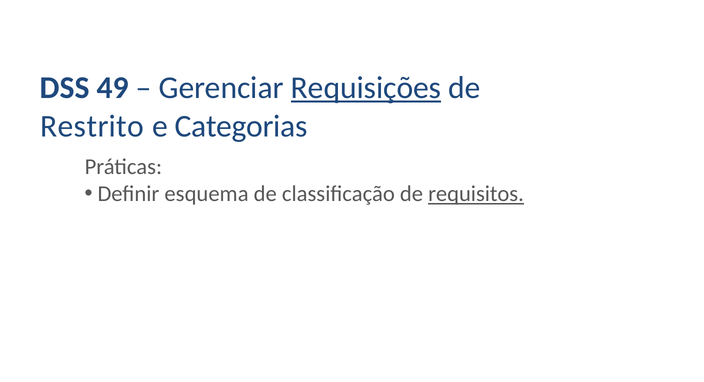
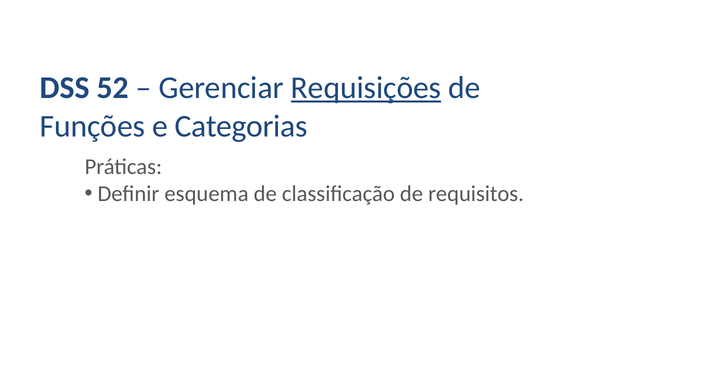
49: 49 -> 52 (113, 88)
Restrito: Restrito -> Funções (92, 126)
requisitos underline: present -> none (476, 194)
